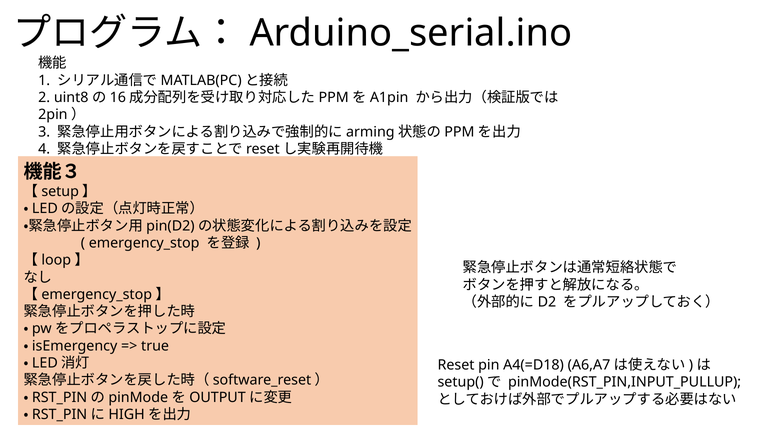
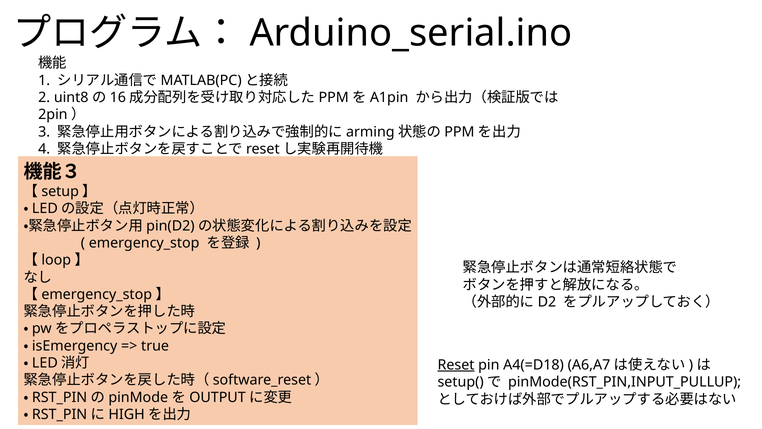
Reset underline: none -> present (456, 365)
